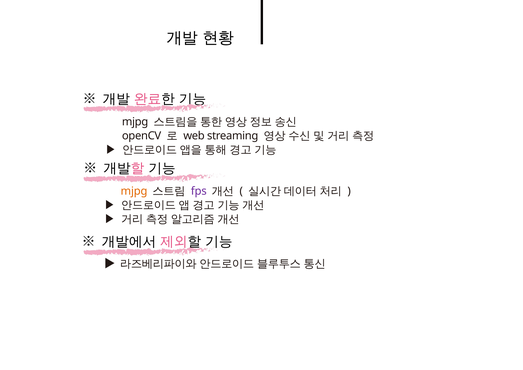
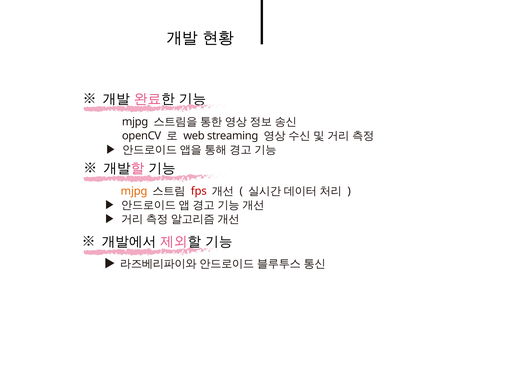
fps colour: purple -> red (199, 191)
